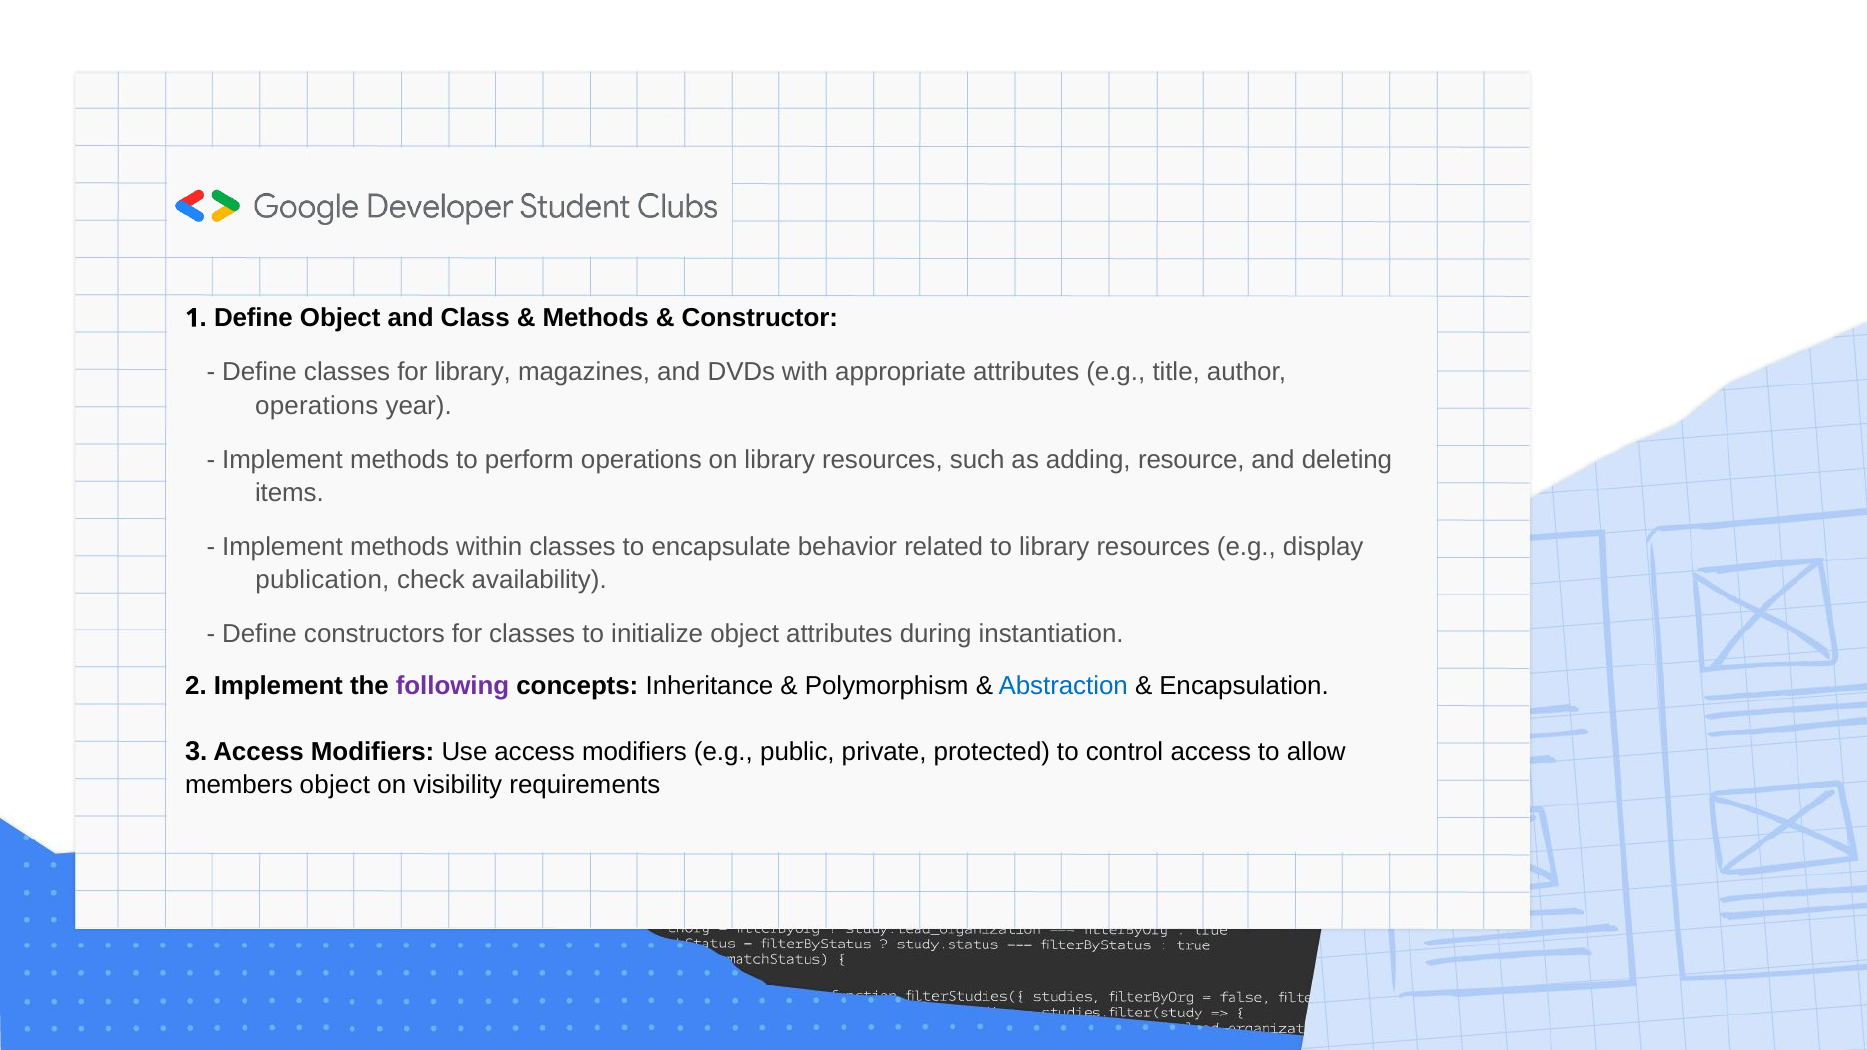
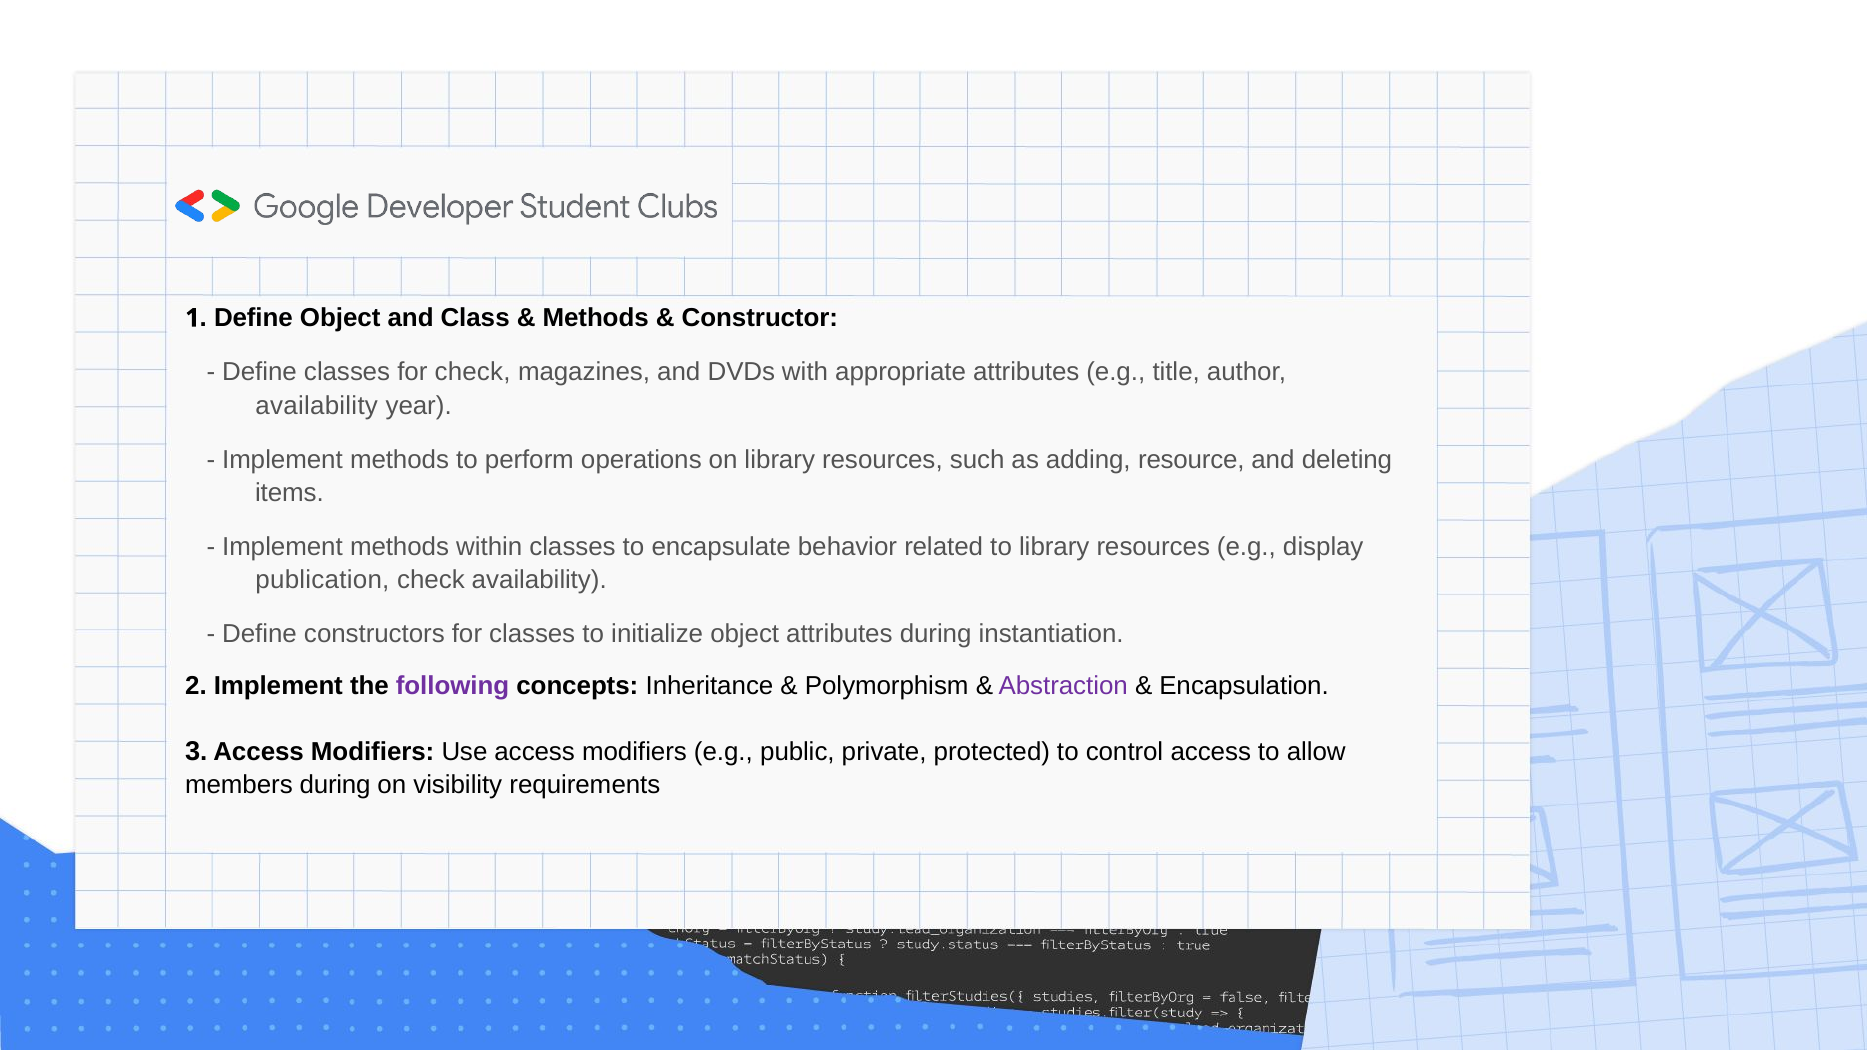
for library: library -> check (473, 372)
operations: operations -> availability (317, 406)
Abstraction colour: blue -> purple (1063, 686)
members object: object -> during (335, 786)
